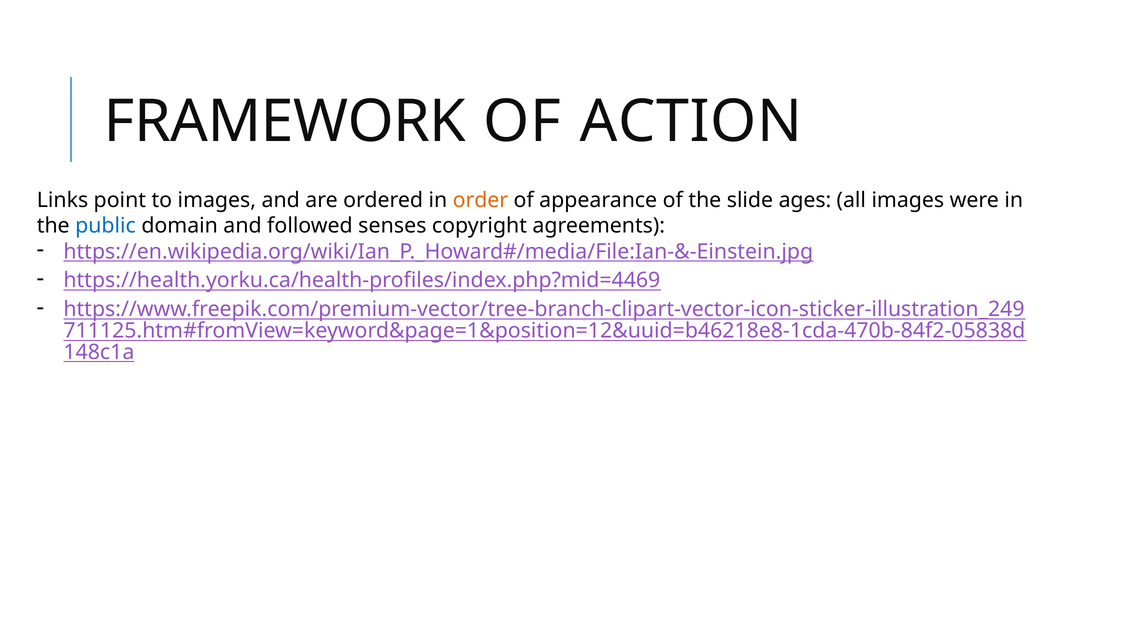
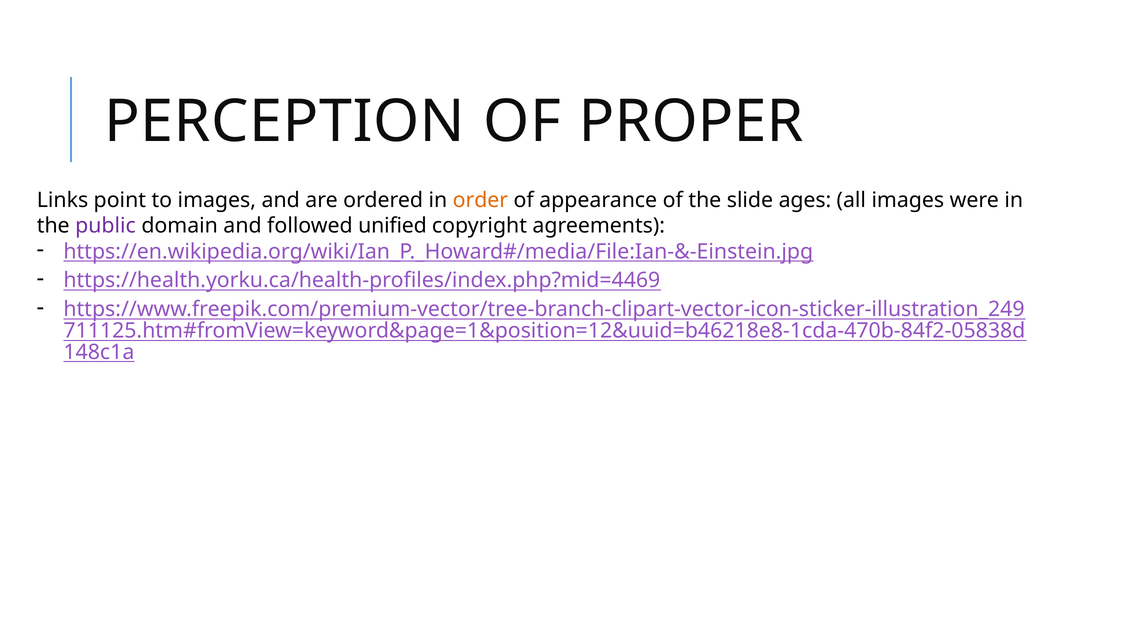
FRAMEWORK: FRAMEWORK -> PERCEPTION (284, 122)
ACTION: ACTION -> PROPER (691, 122)
public colour: blue -> purple (106, 226)
senses: senses -> unified (393, 226)
